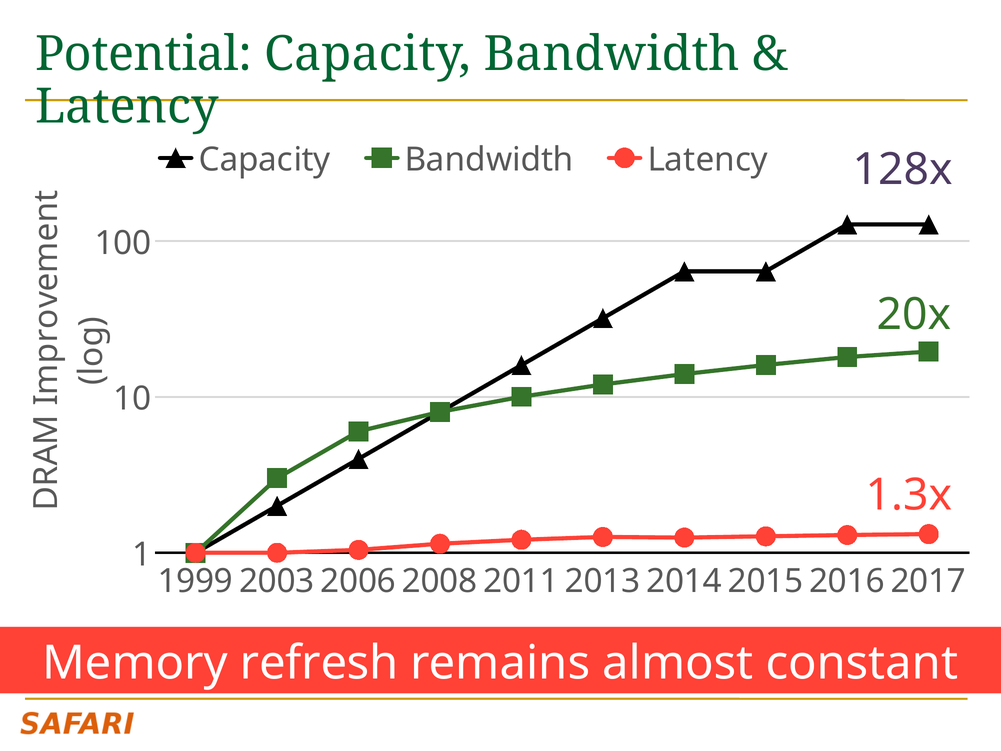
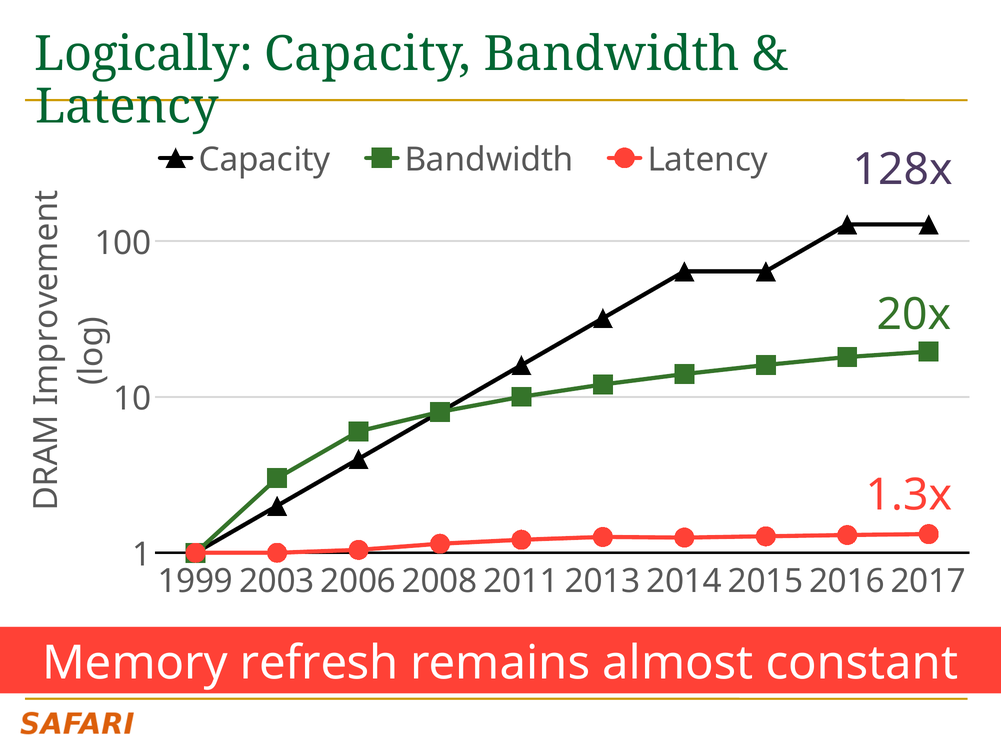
Potential: Potential -> Logically (144, 54)
